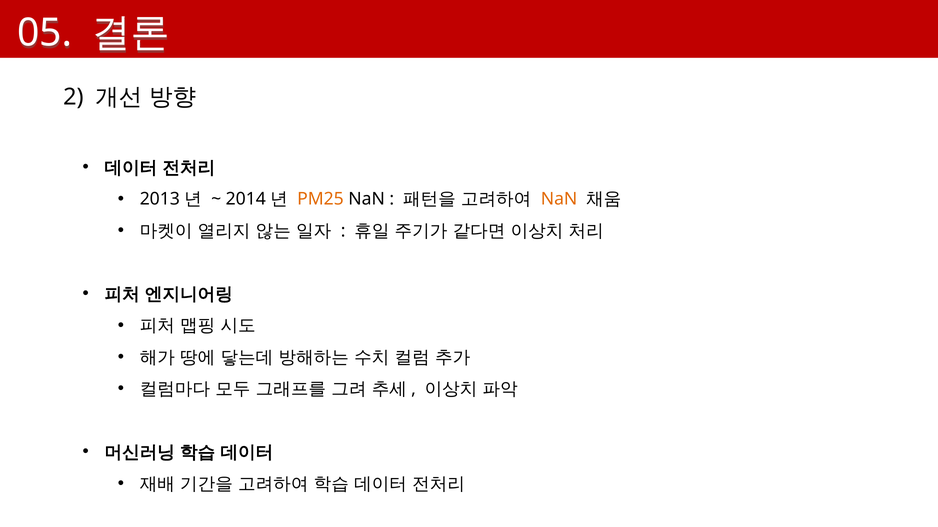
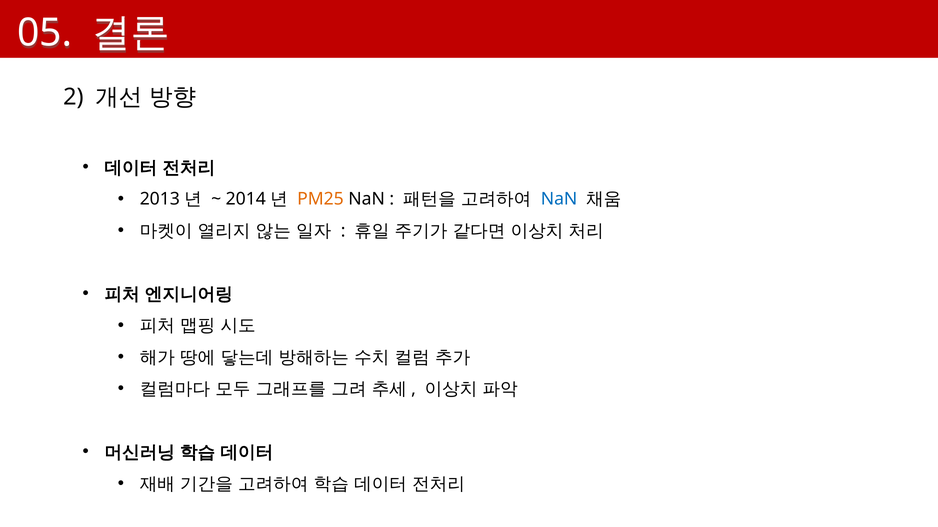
NaN colour: orange -> blue (559, 199)
